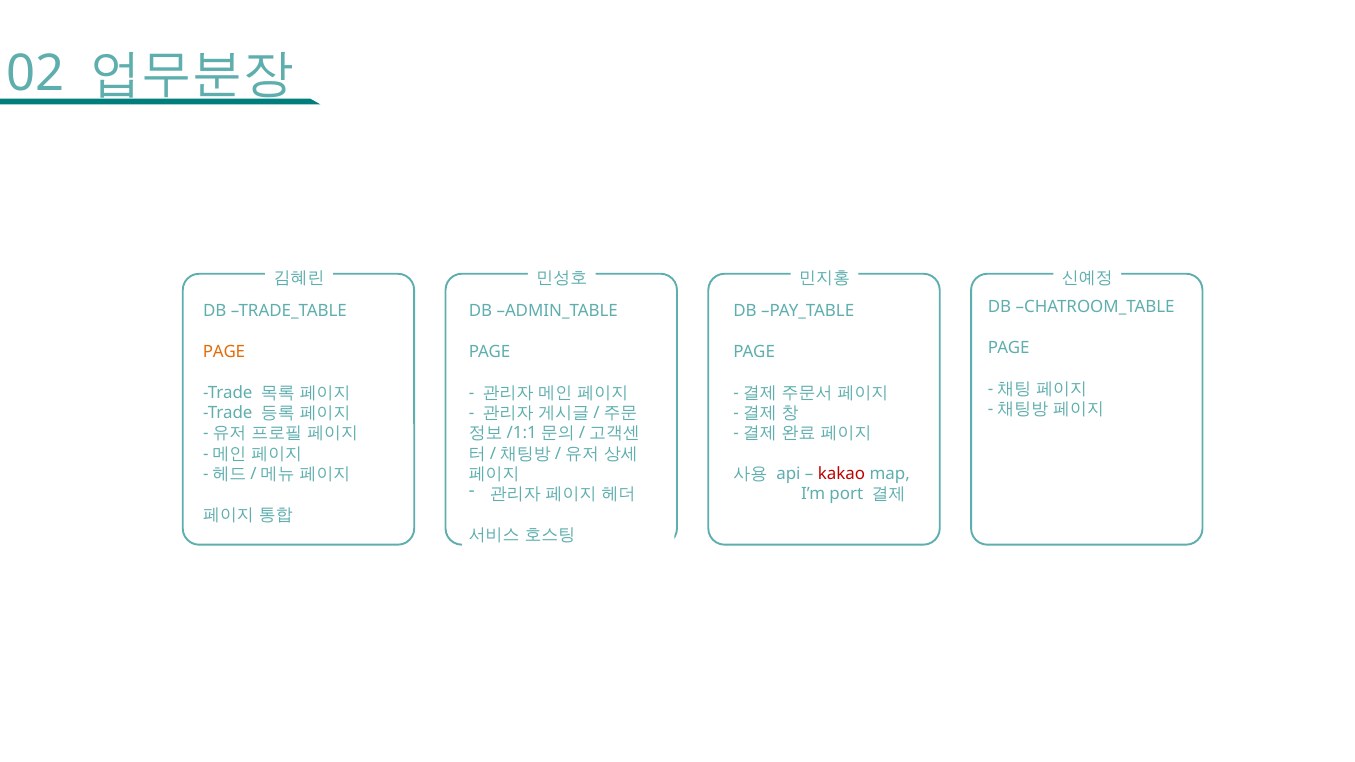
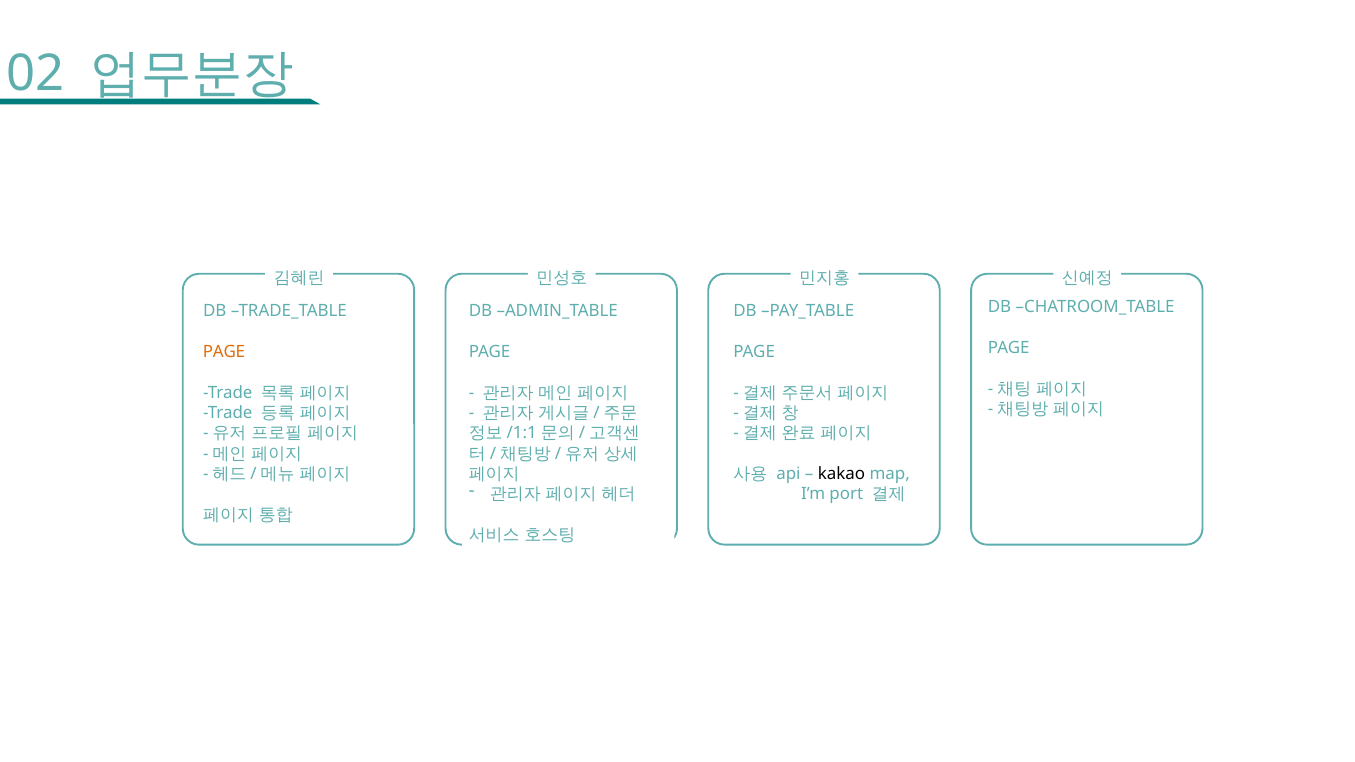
kakao colour: red -> black (841, 474)
